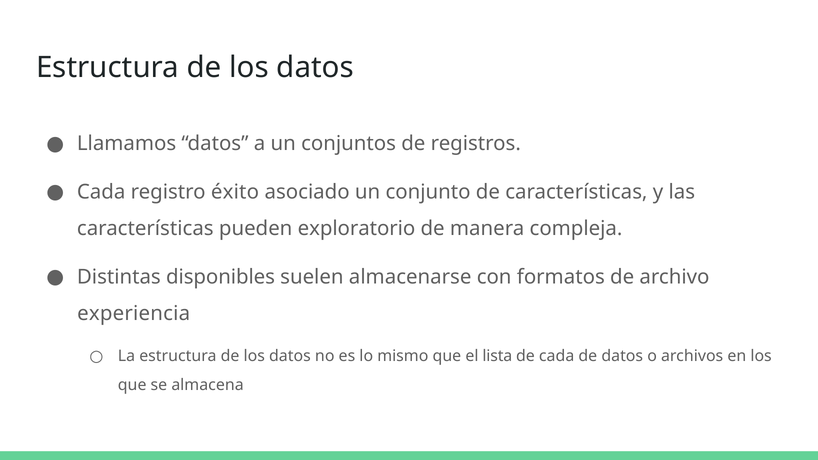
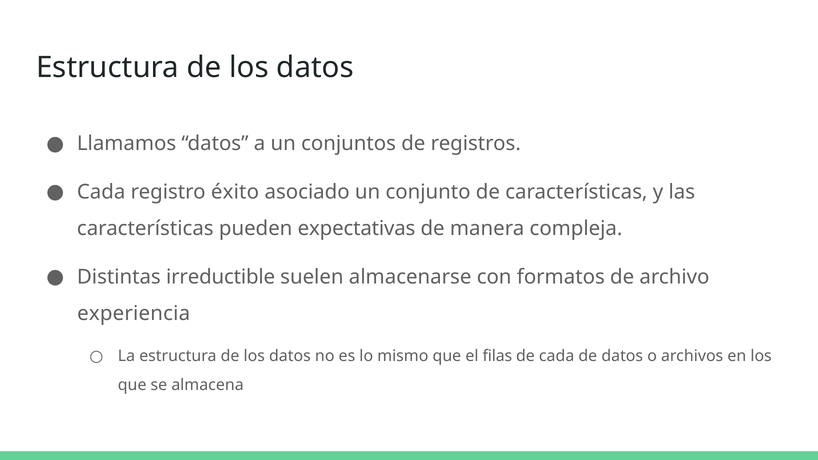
exploratorio: exploratorio -> expectativas (357, 229)
disponibles: disponibles -> irreductible (221, 277)
lista: lista -> filas (497, 356)
